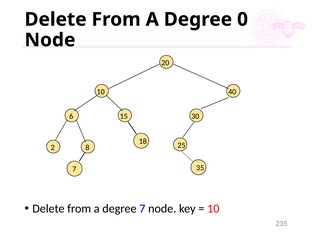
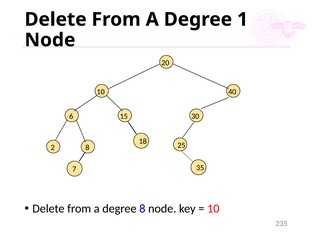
0: 0 -> 1 (243, 19)
degree 7: 7 -> 8 (142, 209)
